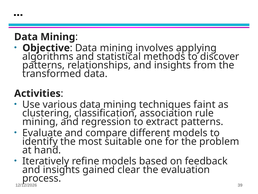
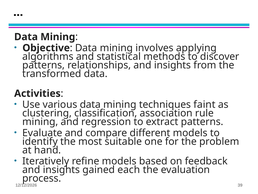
clear: clear -> each (129, 169)
